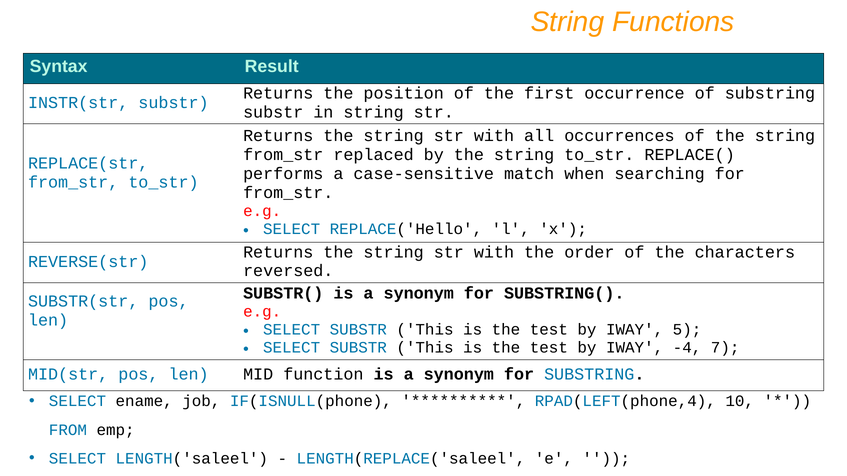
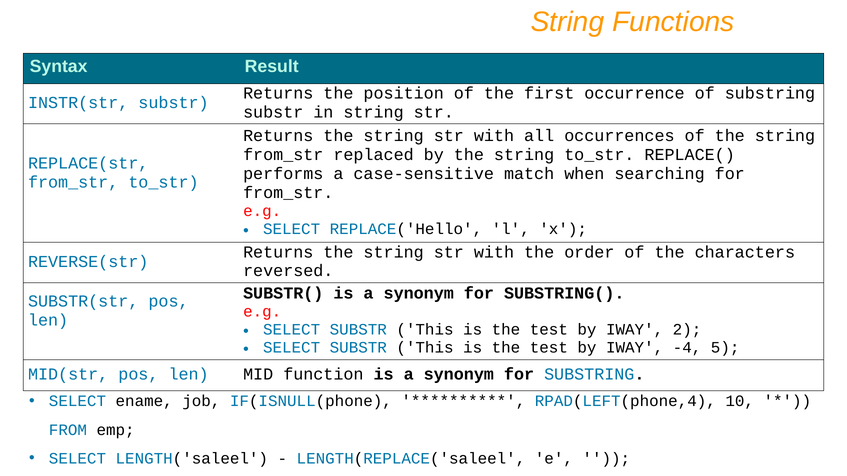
5: 5 -> 2 (687, 330)
7: 7 -> 5 (725, 348)
